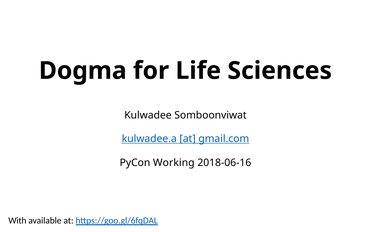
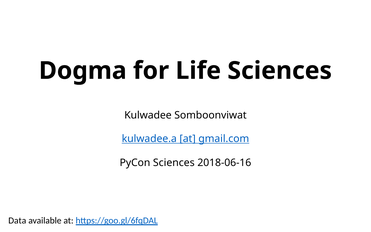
PyCon Working: Working -> Sciences (174, 163)
With: With -> Data (17, 221)
